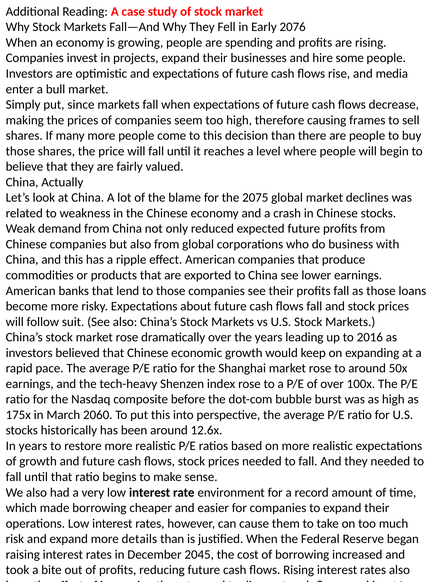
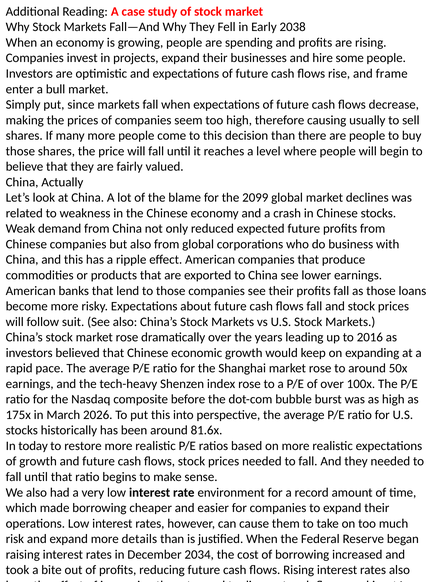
2076: 2076 -> 2038 (293, 27)
media: media -> frame (392, 74)
frames: frames -> usually (367, 120)
2075: 2075 -> 2099 (255, 198)
2060: 2060 -> 2026 (98, 415)
12.6x: 12.6x -> 81.6x (207, 431)
In years: years -> today (33, 446)
2045: 2045 -> 2034 (199, 555)
